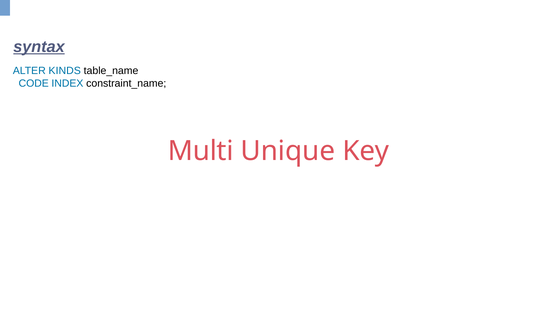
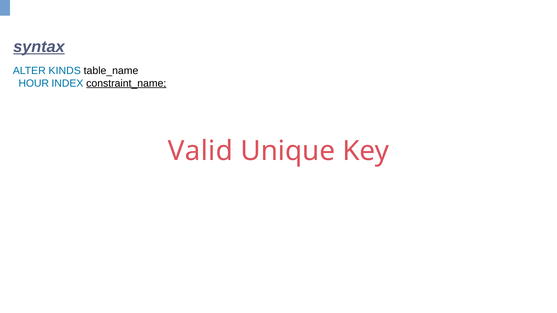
CODE: CODE -> HOUR (34, 83)
constraint_name underline: none -> present (126, 83)
Multi: Multi -> Valid (200, 151)
